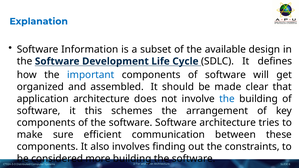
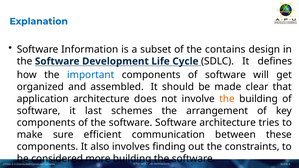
available: available -> contains (225, 49)
the colour: blue -> orange (227, 99)
this: this -> last (93, 111)
